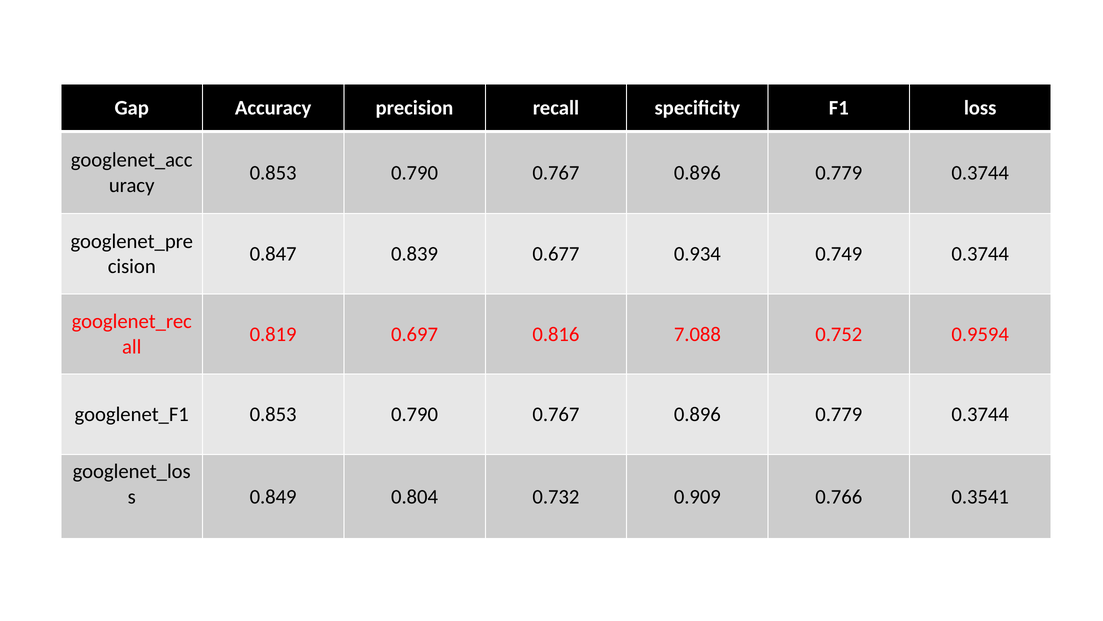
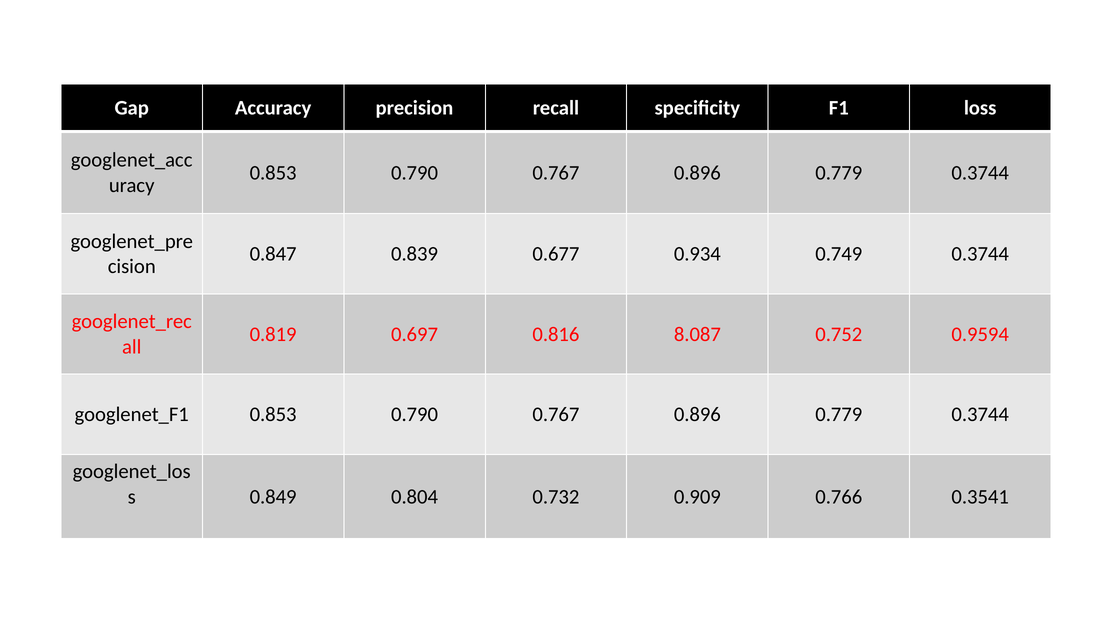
7.088: 7.088 -> 8.087 (697, 334)
